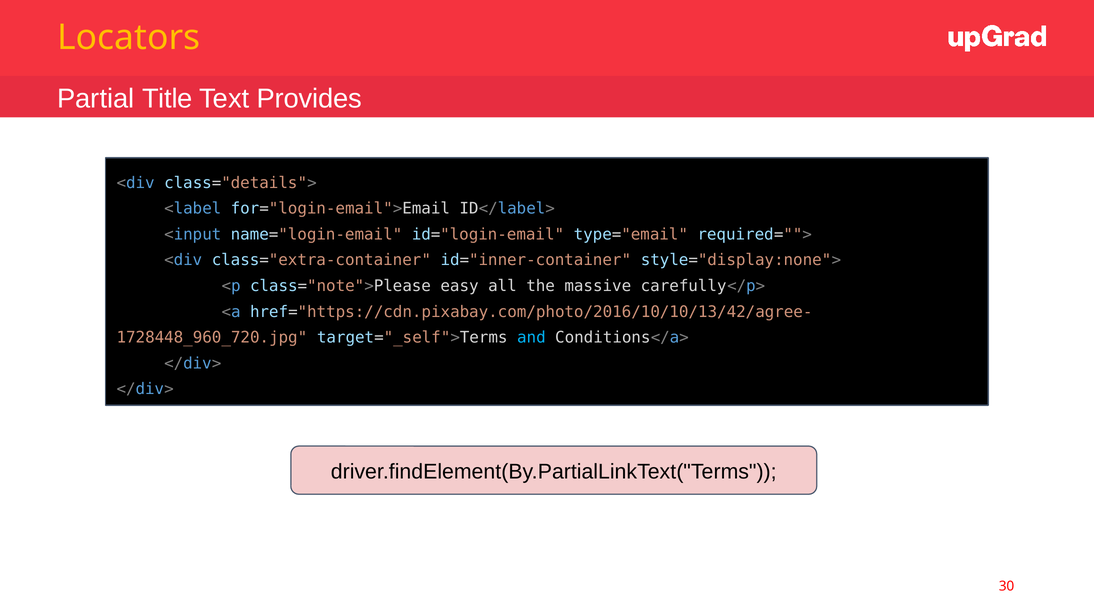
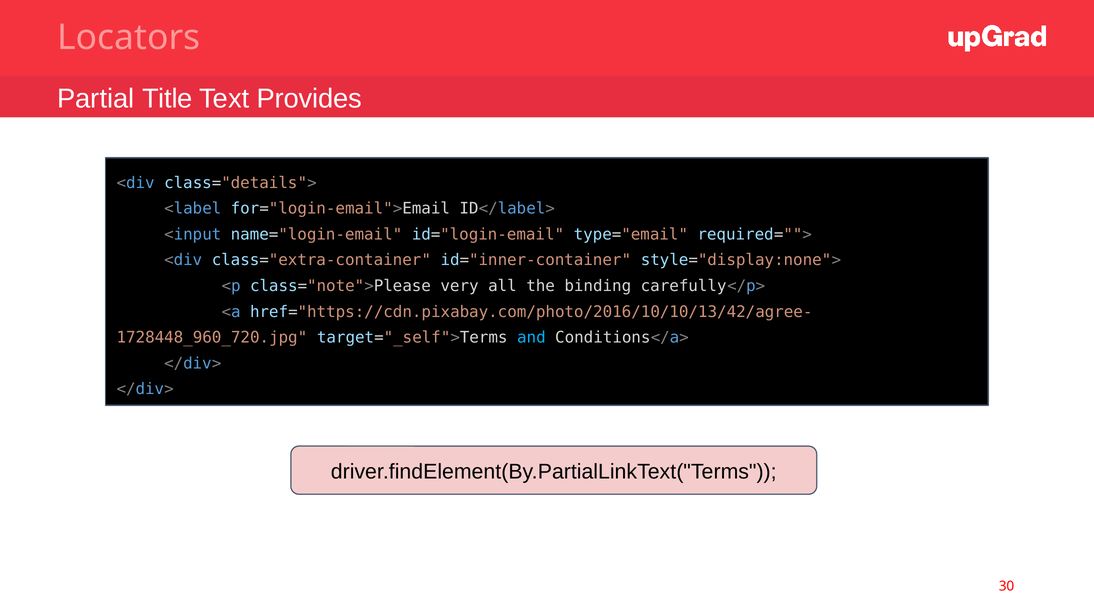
Locators colour: yellow -> pink (129, 38)
easy: easy -> very (460, 286)
massive: massive -> binding (598, 286)
